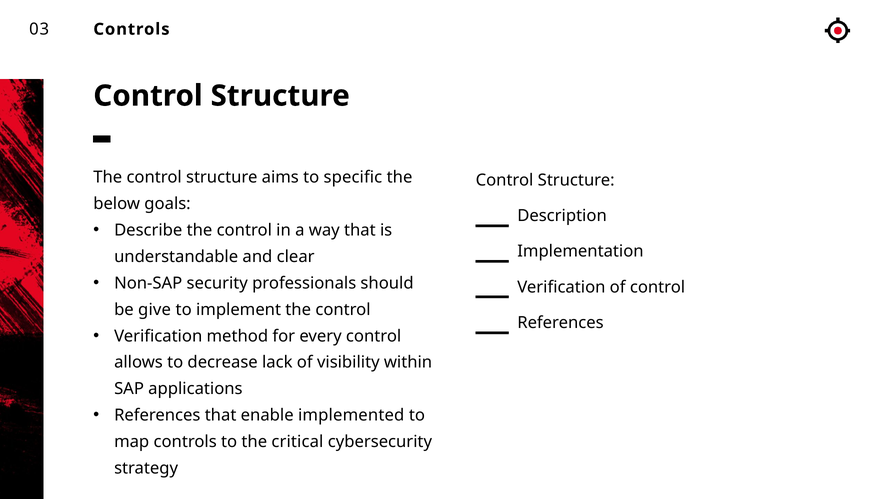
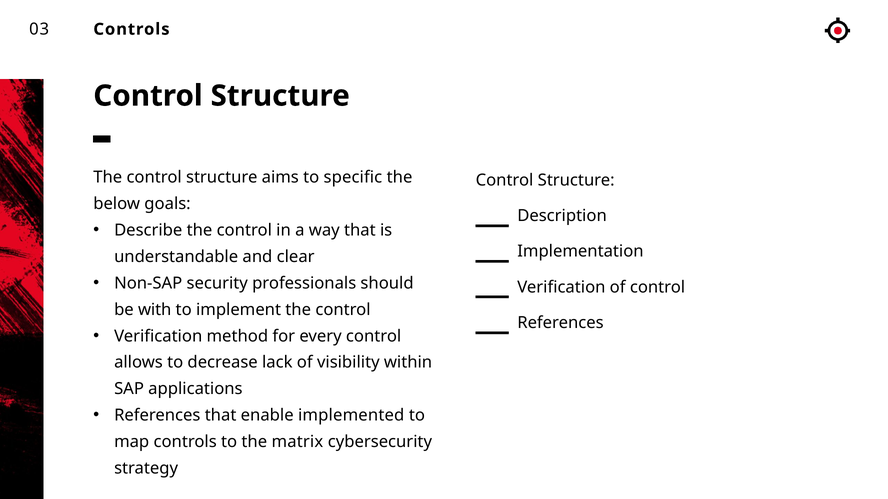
give: give -> with (155, 310)
critical: critical -> matrix (297, 442)
